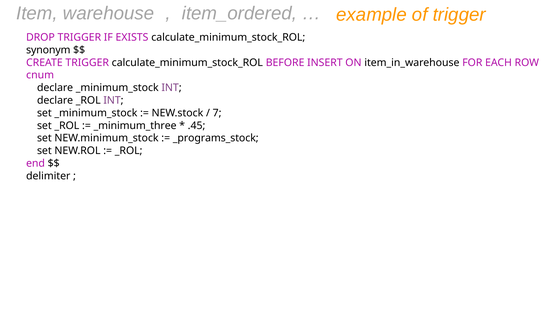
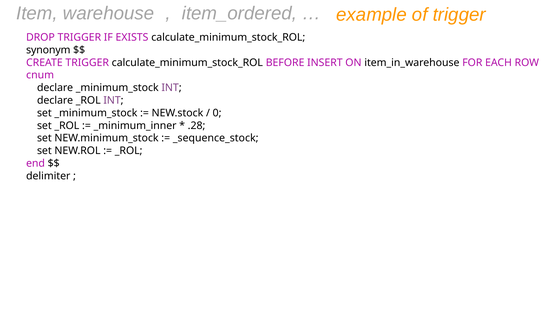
7: 7 -> 0 (217, 113)
_minimum_three: _minimum_three -> _minimum_inner (135, 126)
.45: .45 -> .28 (197, 126)
_programs_stock: _programs_stock -> _sequence_stock (216, 138)
